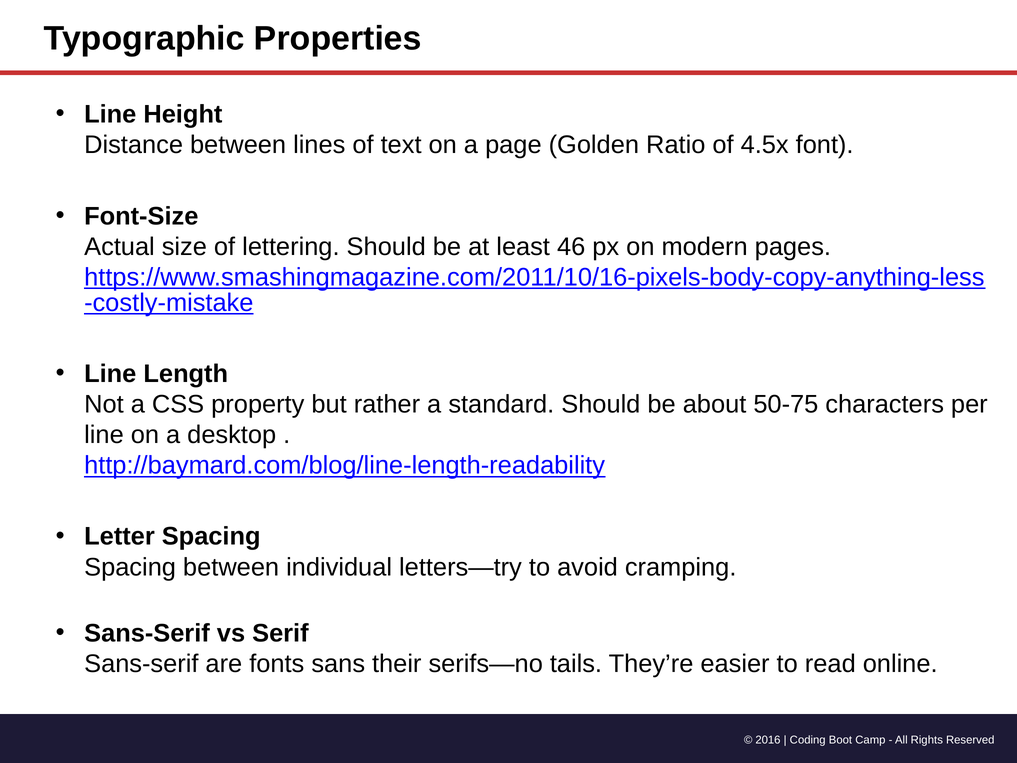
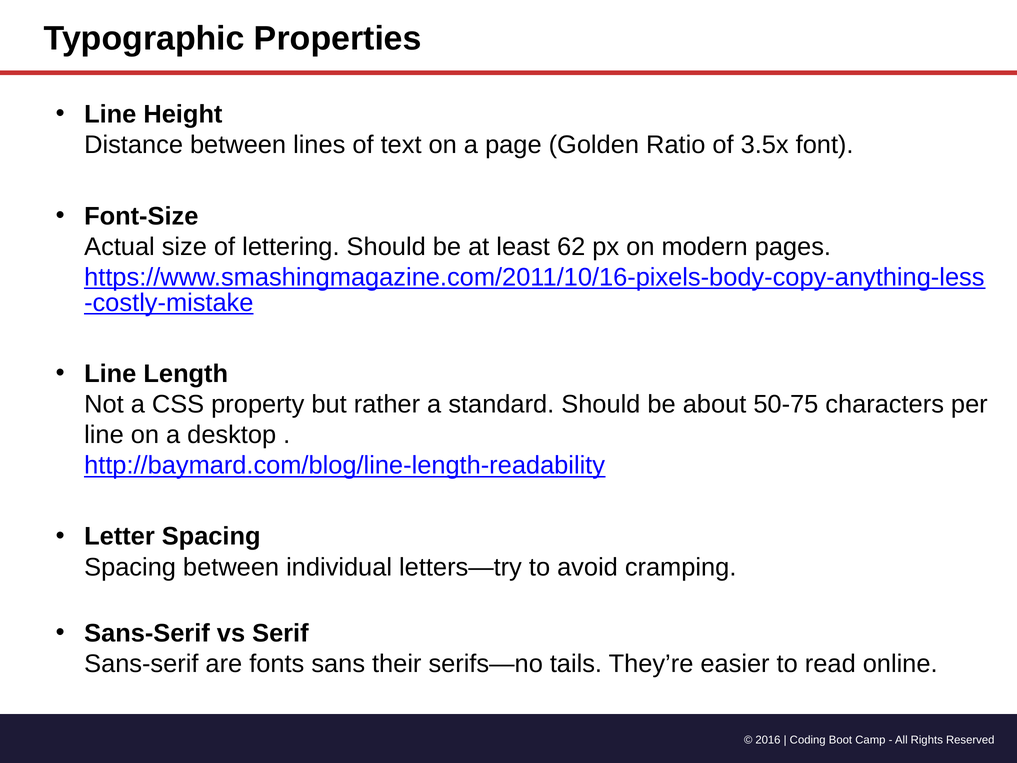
4.5x: 4.5x -> 3.5x (765, 145)
46: 46 -> 62 (571, 247)
